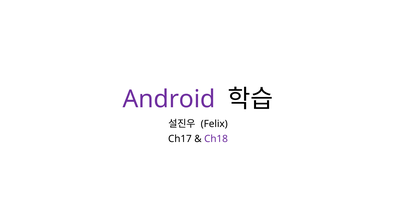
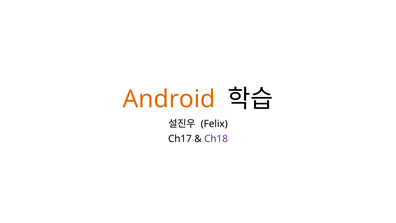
Android colour: purple -> orange (169, 99)
